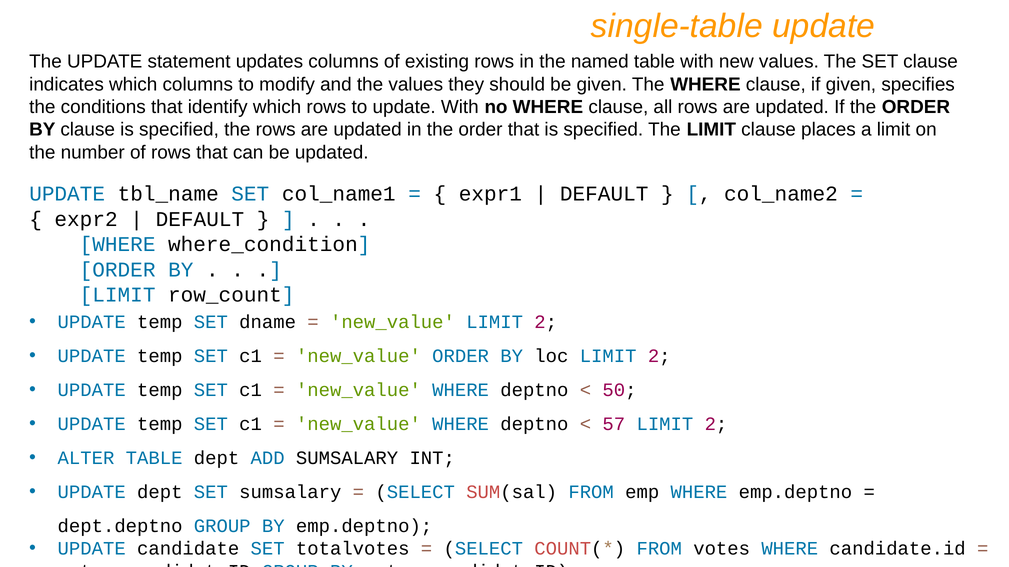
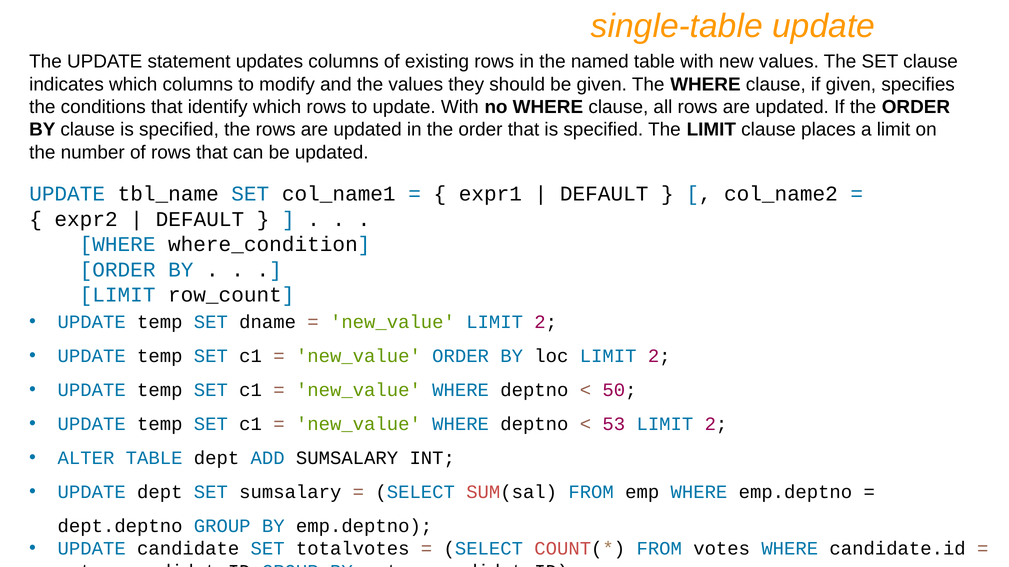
57: 57 -> 53 (614, 424)
